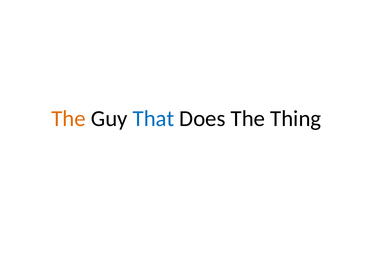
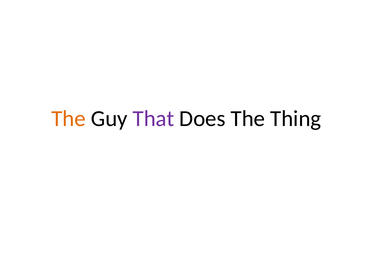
That colour: blue -> purple (153, 118)
